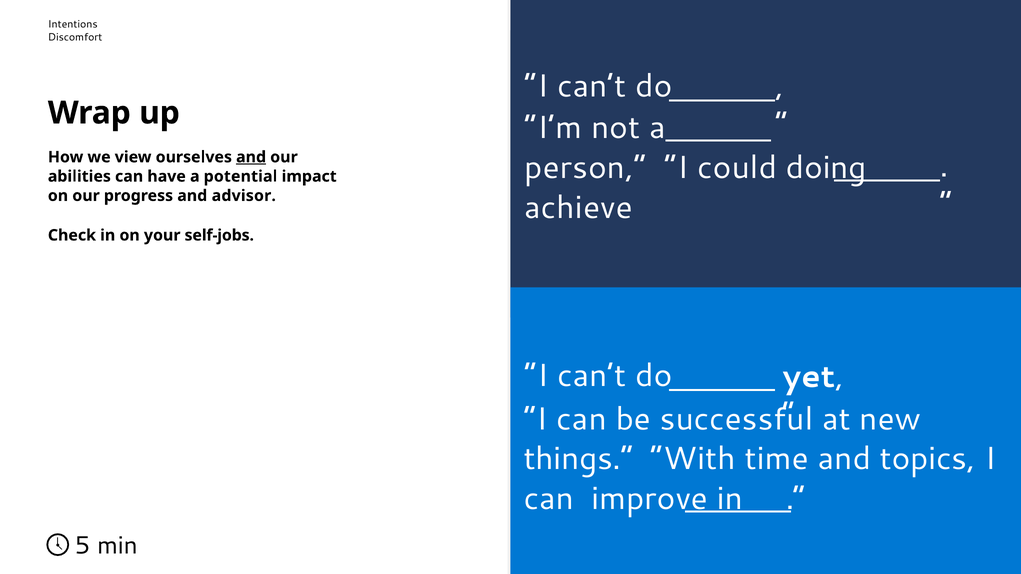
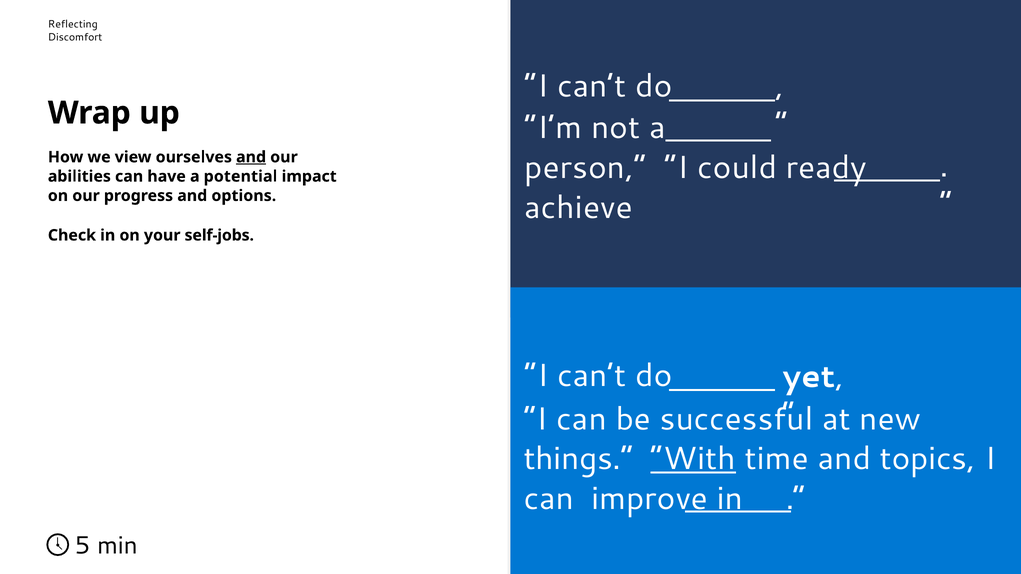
Intentions: Intentions -> Reflecting (73, 24)
doing: doing -> ready (826, 168)
advisor: advisor -> options (244, 196)
With underline: none -> present (693, 459)
